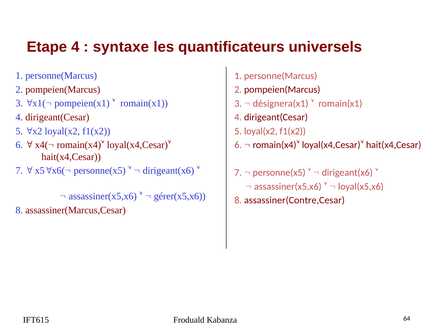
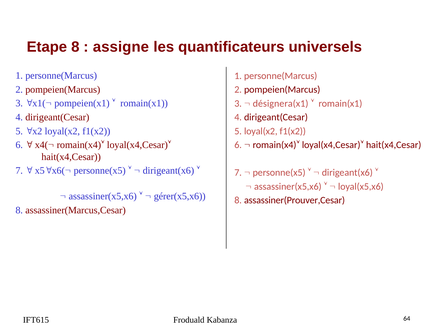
Etape 4: 4 -> 8 (75, 47)
syntaxe: syntaxe -> assigne (121, 47)
assassiner(Contre,Cesar: assassiner(Contre,Cesar -> assassiner(Prouver,Cesar (295, 200)
